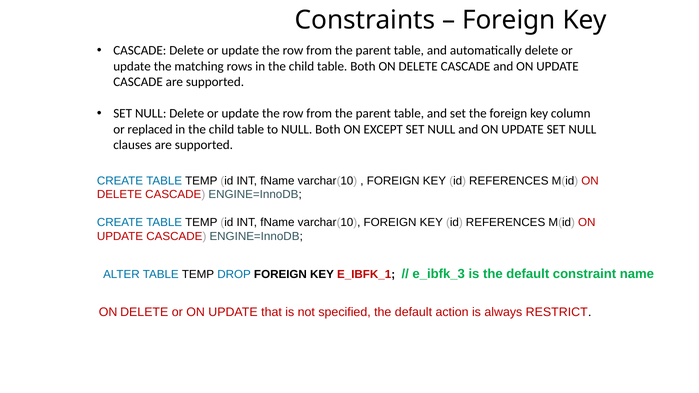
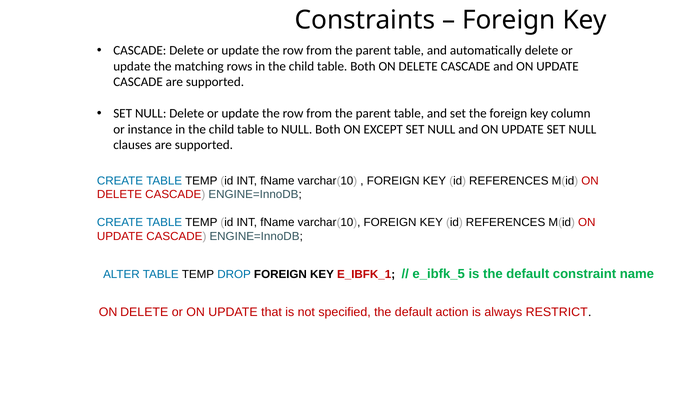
replaced: replaced -> instance (150, 129)
e_ibfk_3: e_ibfk_3 -> e_ibfk_5 (439, 274)
